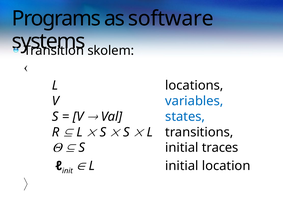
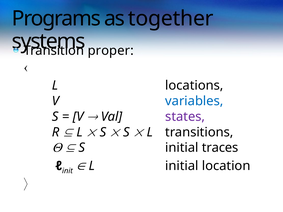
software: software -> together (171, 18)
skolem: skolem -> proper (111, 51)
states colour: blue -> purple (185, 117)
